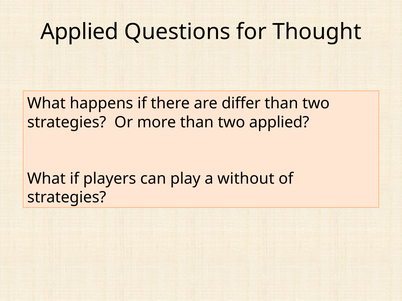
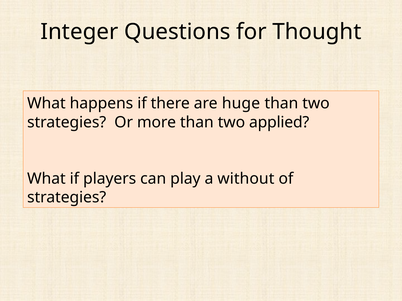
Applied: Applied -> Integer (79, 32)
differ: differ -> huge (241, 104)
